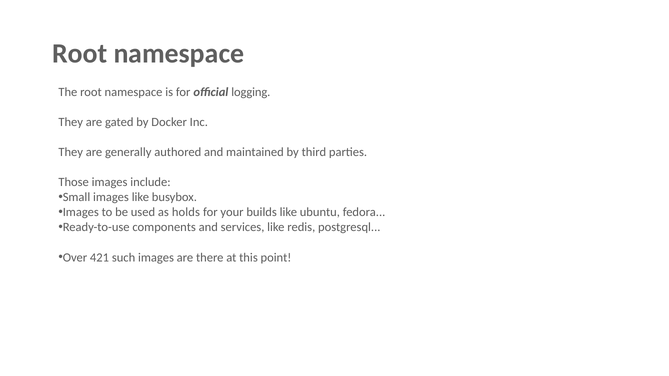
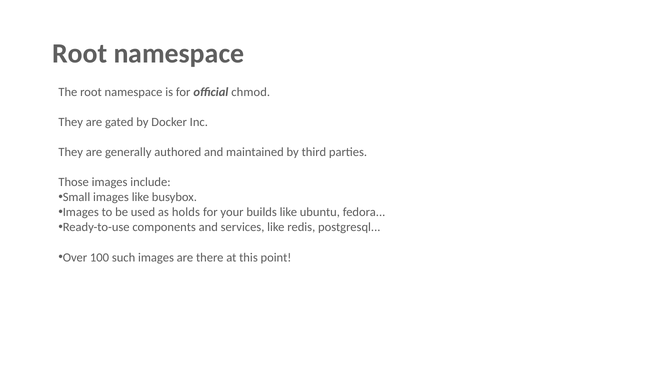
logging: logging -> chmod (251, 92)
421: 421 -> 100 (100, 258)
